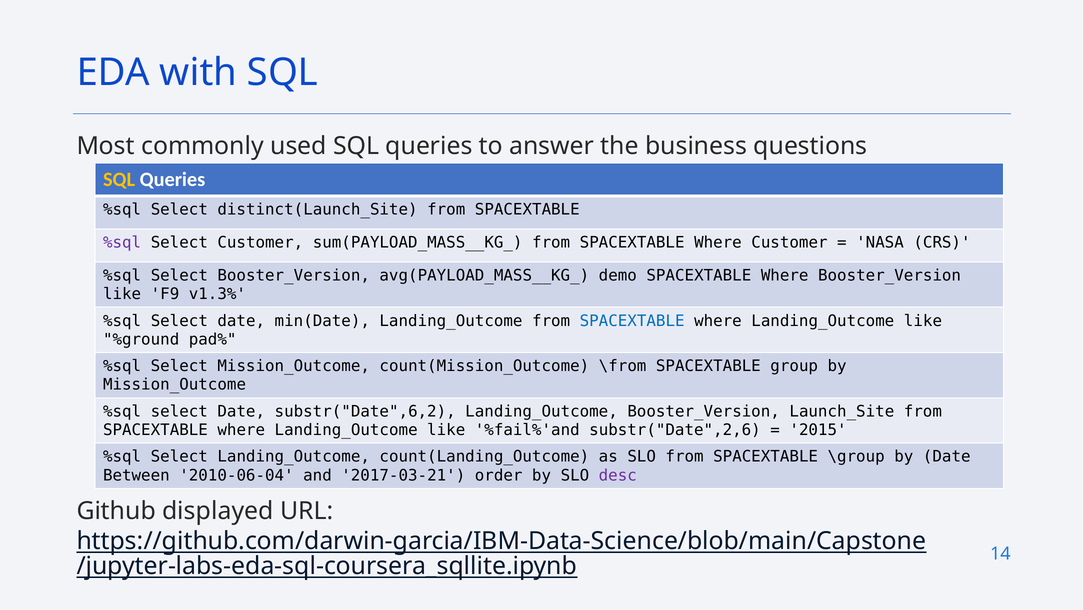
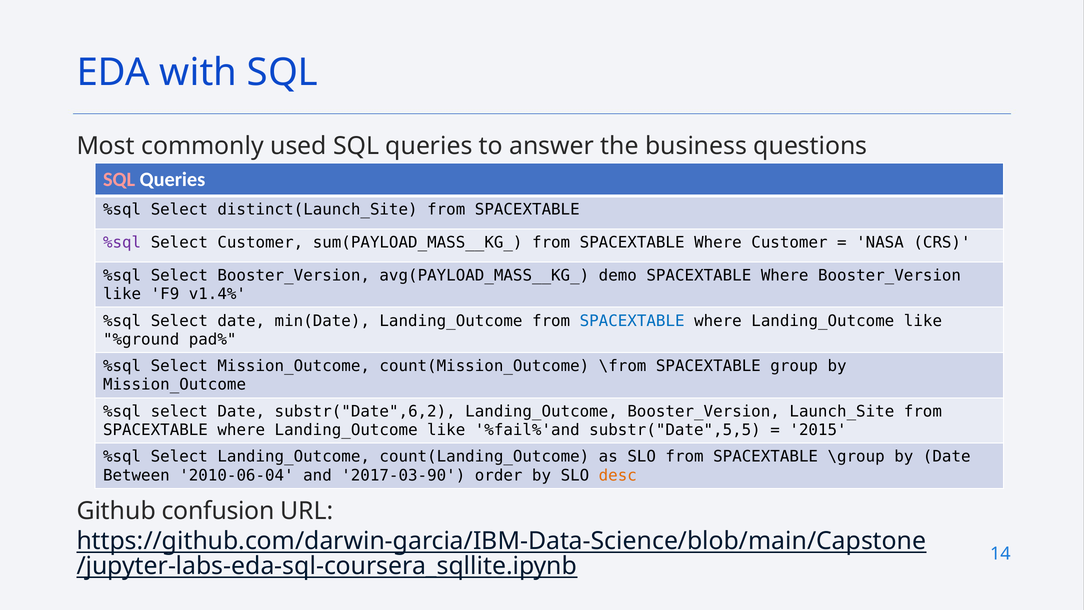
SQL colour: yellow -> pink (119, 180)
v1.3%: v1.3% -> v1.4% (217, 294)
substr("Date",2,6: substr("Date",2,6 -> substr("Date",5,5 (675, 430)
2017-03-21: 2017-03-21 -> 2017-03-90 (403, 475)
desc colour: purple -> orange (618, 475)
displayed: displayed -> confusion (218, 511)
